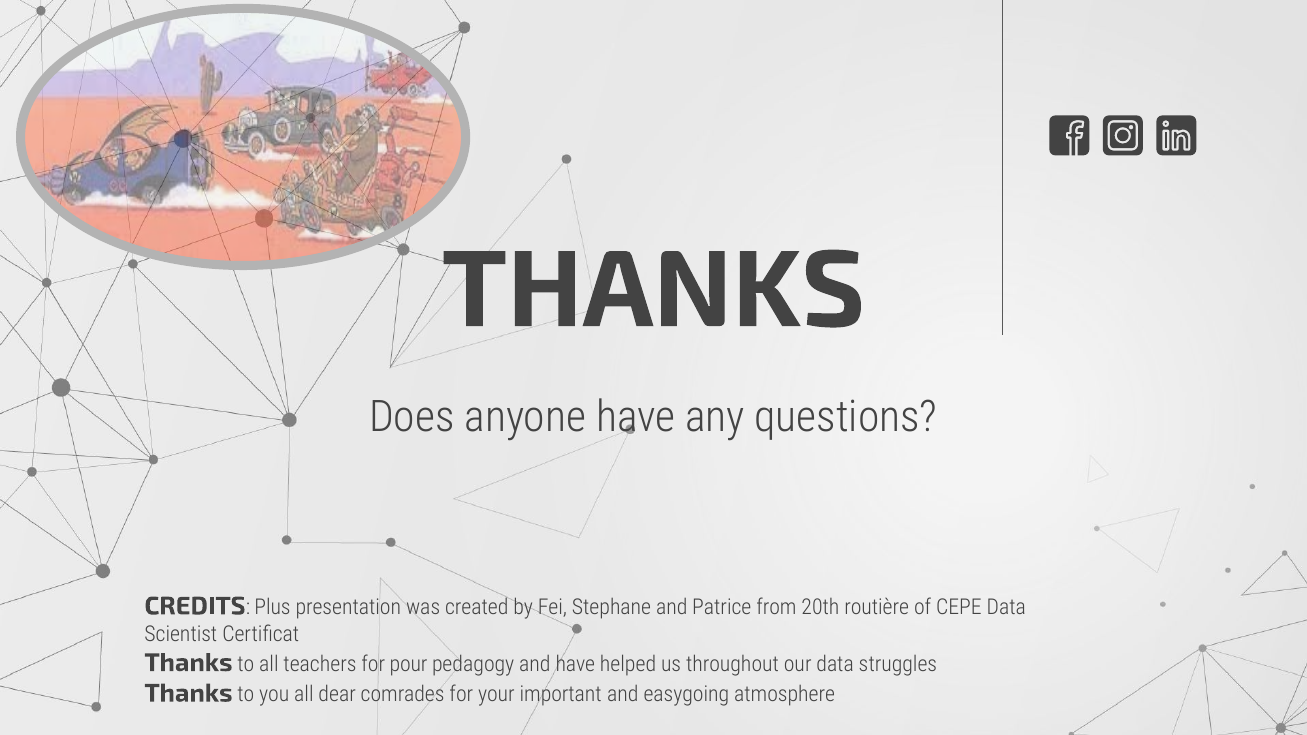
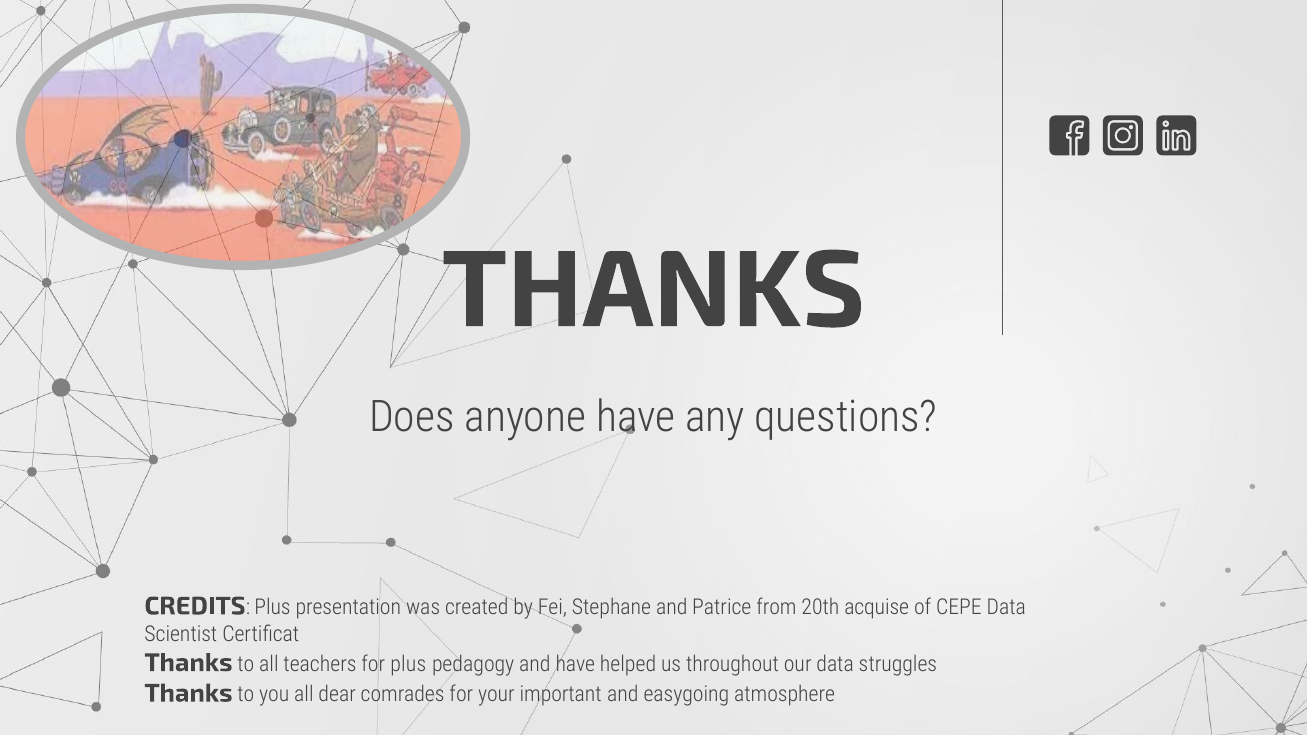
routière: routière -> acquise (877, 607)
for pour: pour -> plus (408, 664)
